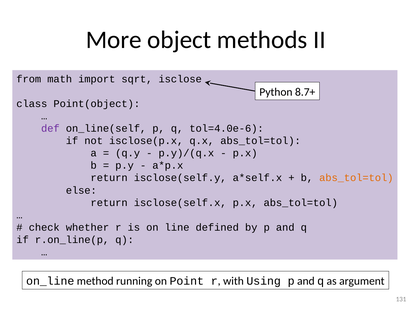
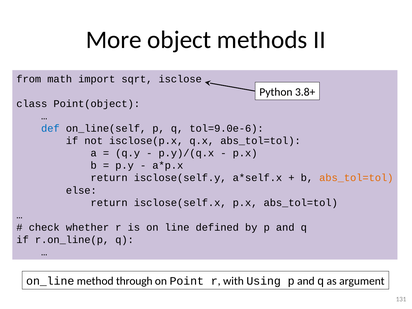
8.7+: 8.7+ -> 3.8+ (305, 92)
def colour: purple -> blue (50, 128)
tol=4.0e-6: tol=4.0e-6 -> tol=9.0e-6 (227, 128)
running: running -> through (134, 281)
